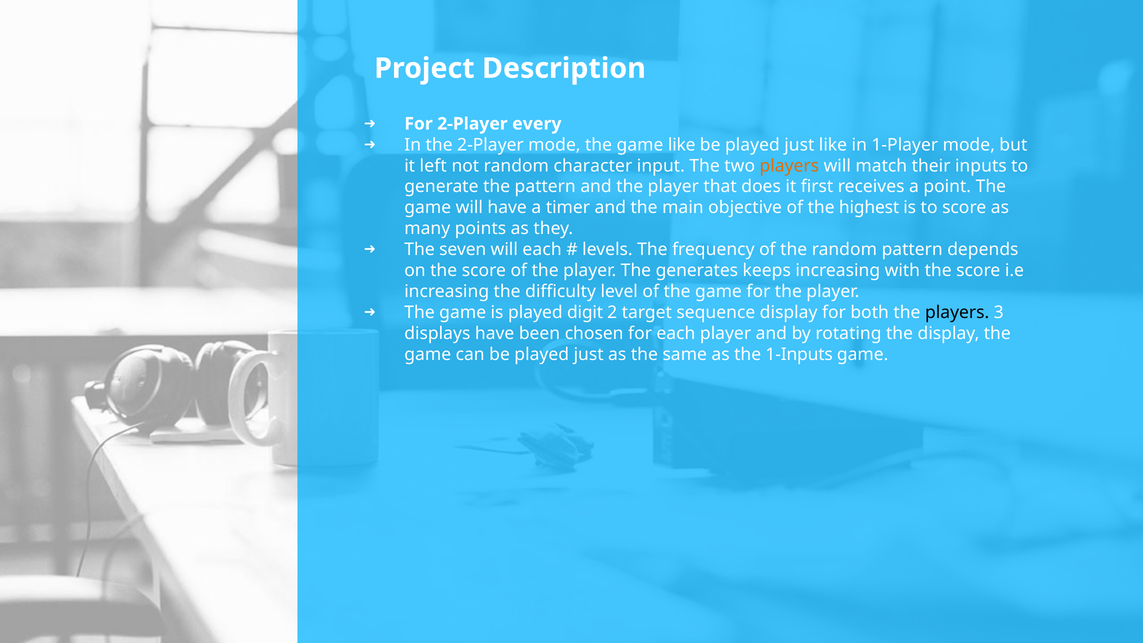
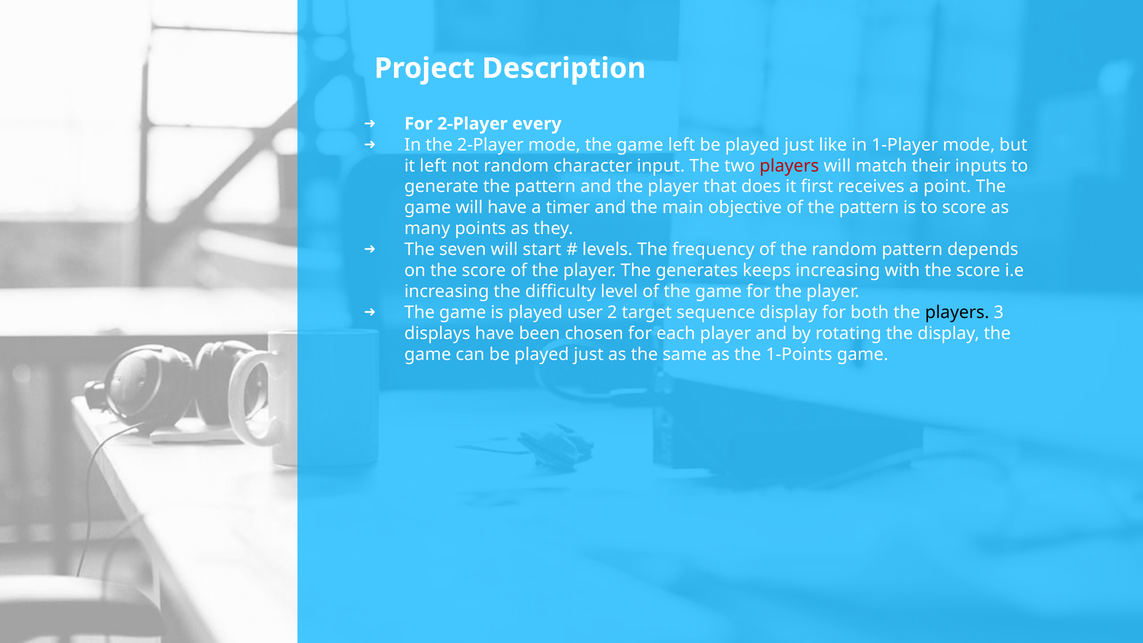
game like: like -> left (682, 145)
players colour: orange -> red (789, 166)
of the highest: highest -> pattern (869, 208)
will each: each -> start (542, 250)
digit: digit -> user (585, 313)
1-Inputs: 1-Inputs -> 1-Points (799, 354)
